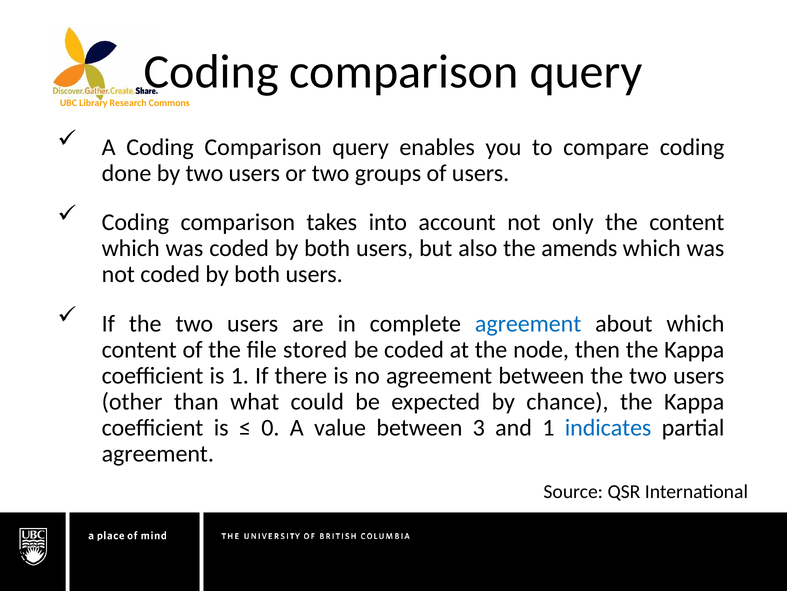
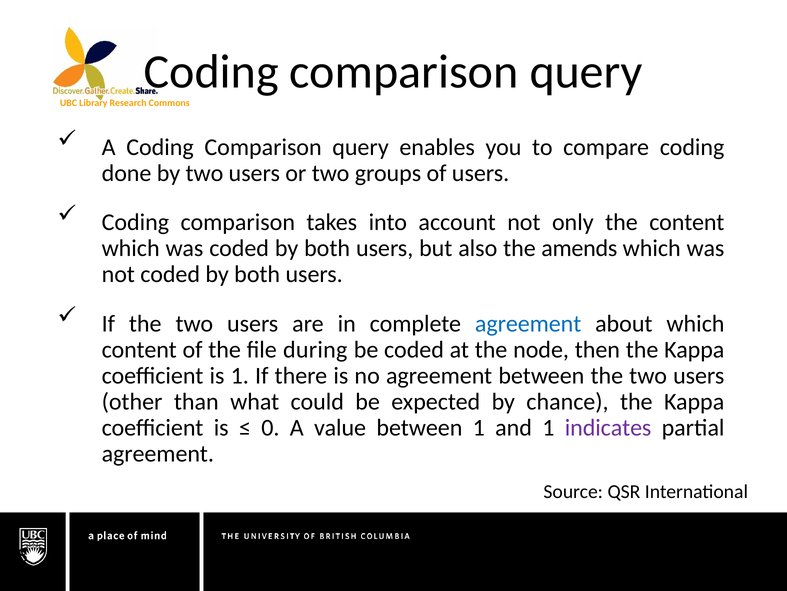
stored: stored -> during (315, 349)
between 3: 3 -> 1 (479, 427)
indicates colour: blue -> purple (608, 427)
